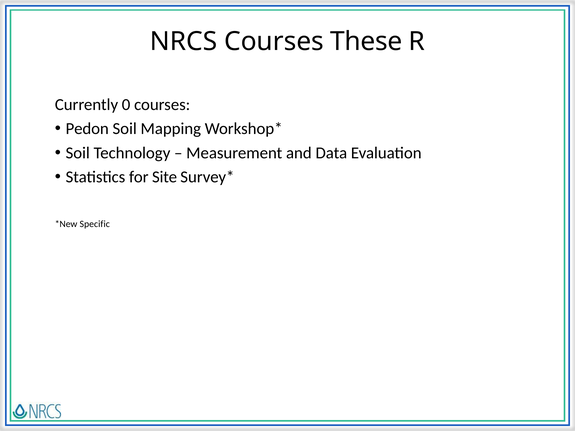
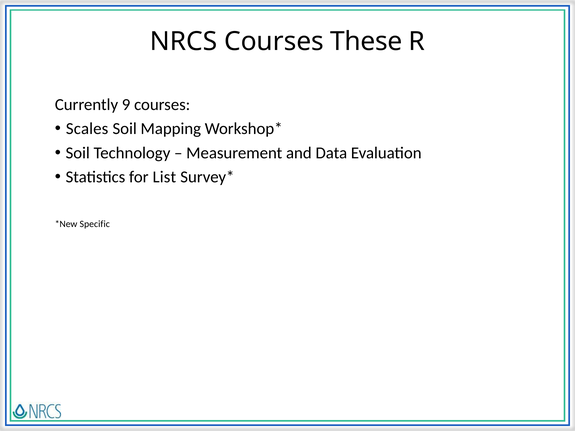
0: 0 -> 9 (126, 105)
Pedon: Pedon -> Scales (87, 129)
Site: Site -> List (164, 177)
